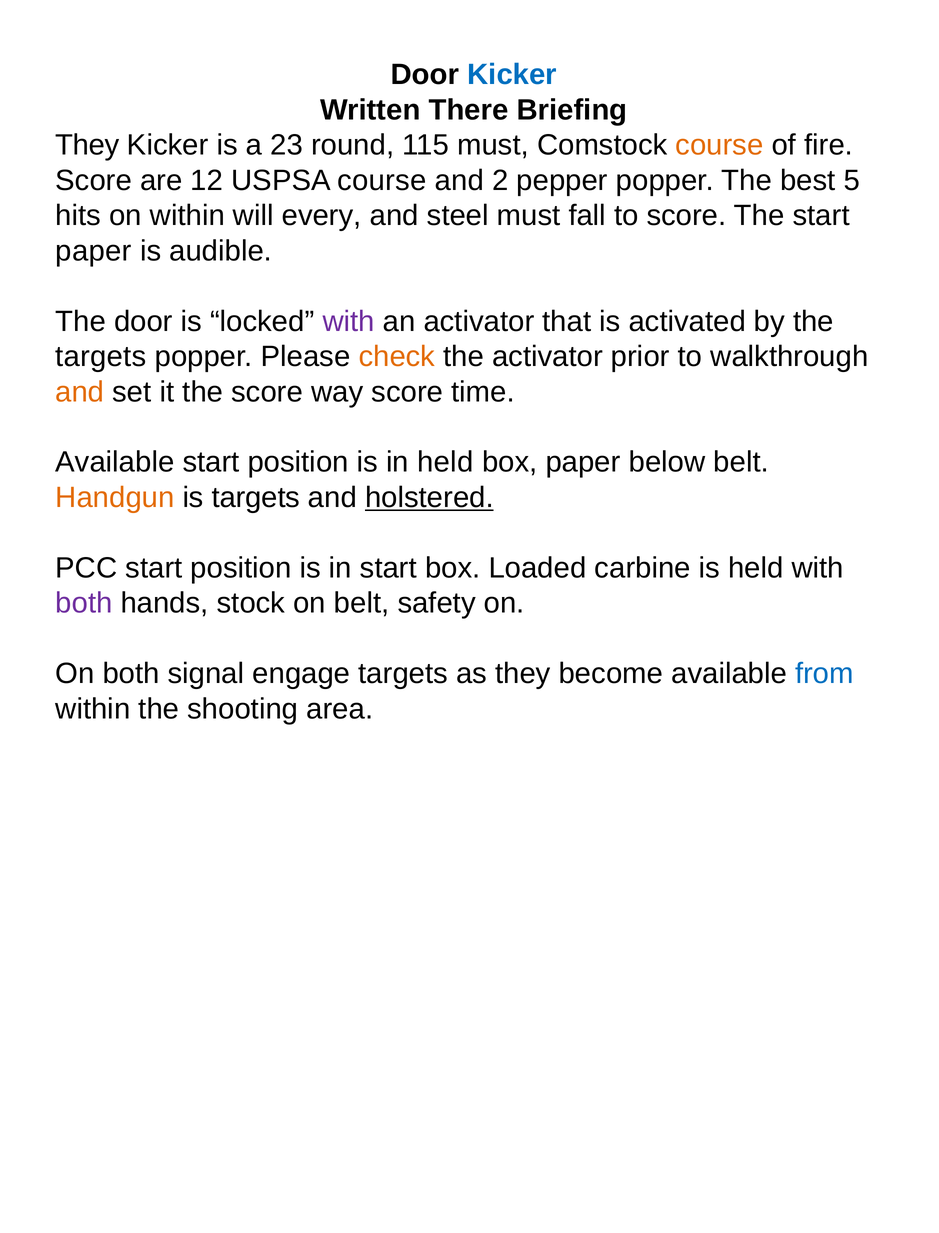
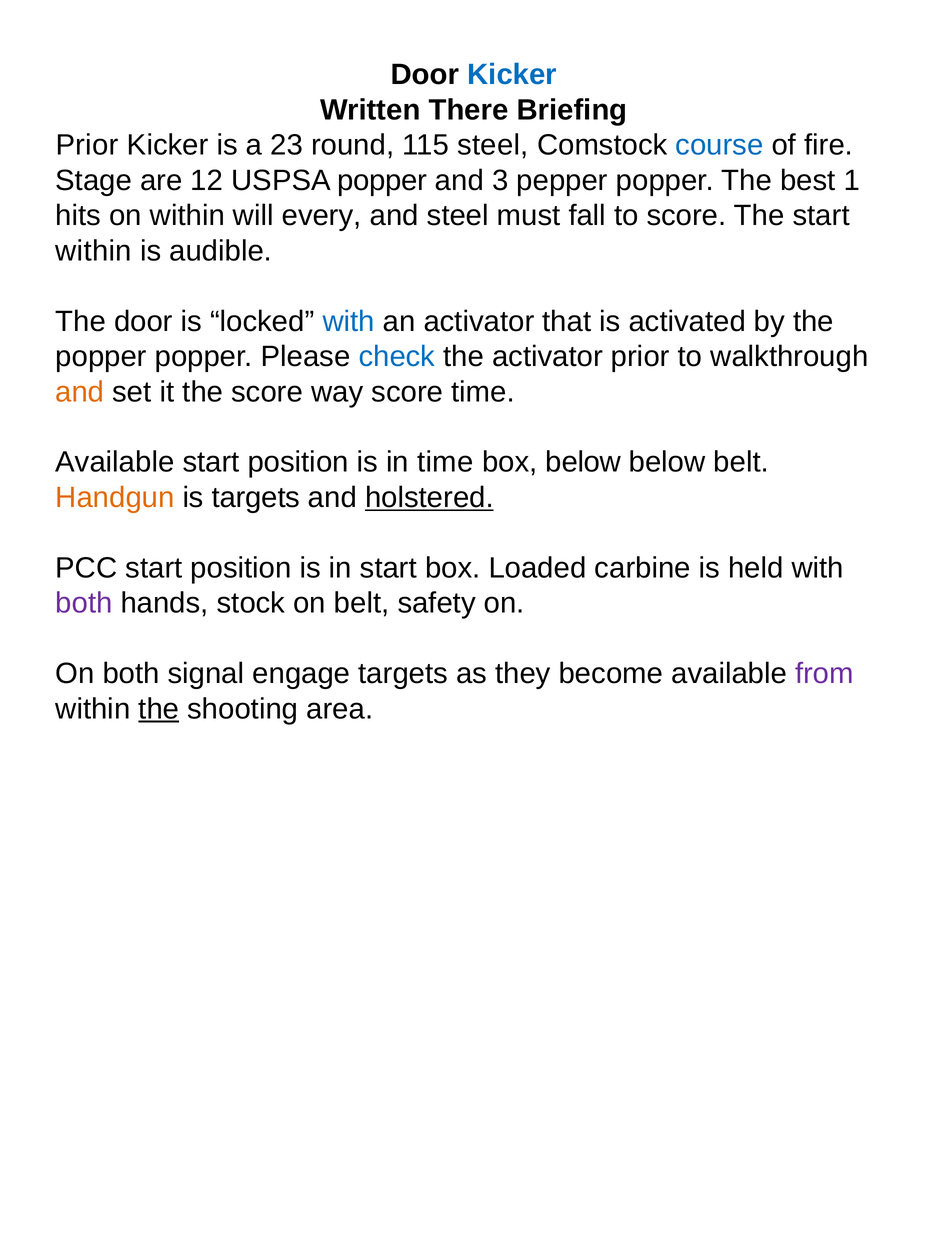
They: They -> Prior (87, 145)
115 must: must -> steel (493, 145)
course colour: orange -> blue (719, 145)
Score: Score -> Stage (94, 180)
USPSA course: course -> popper (382, 180)
2: 2 -> 3 (500, 180)
5: 5 -> 1 (852, 180)
paper: paper -> within (94, 251)
with colour: purple -> blue (349, 321)
targets: targets -> popper (101, 356)
check colour: orange -> blue (397, 356)
in held: held -> time (445, 462)
box paper: paper -> below (583, 462)
from colour: blue -> purple (824, 673)
the underline: none -> present (159, 709)
